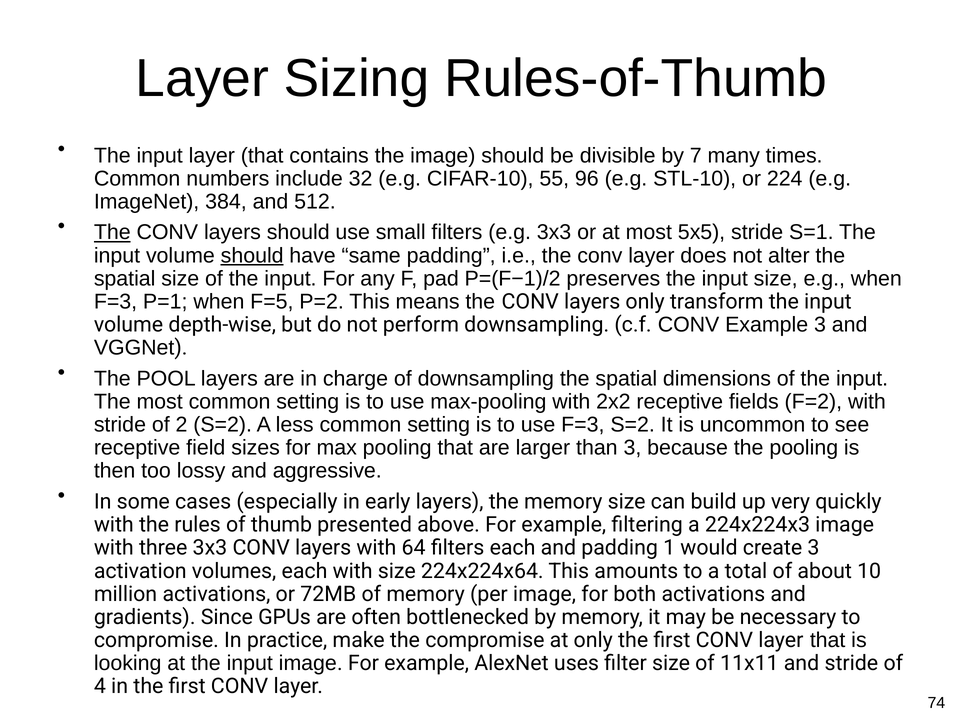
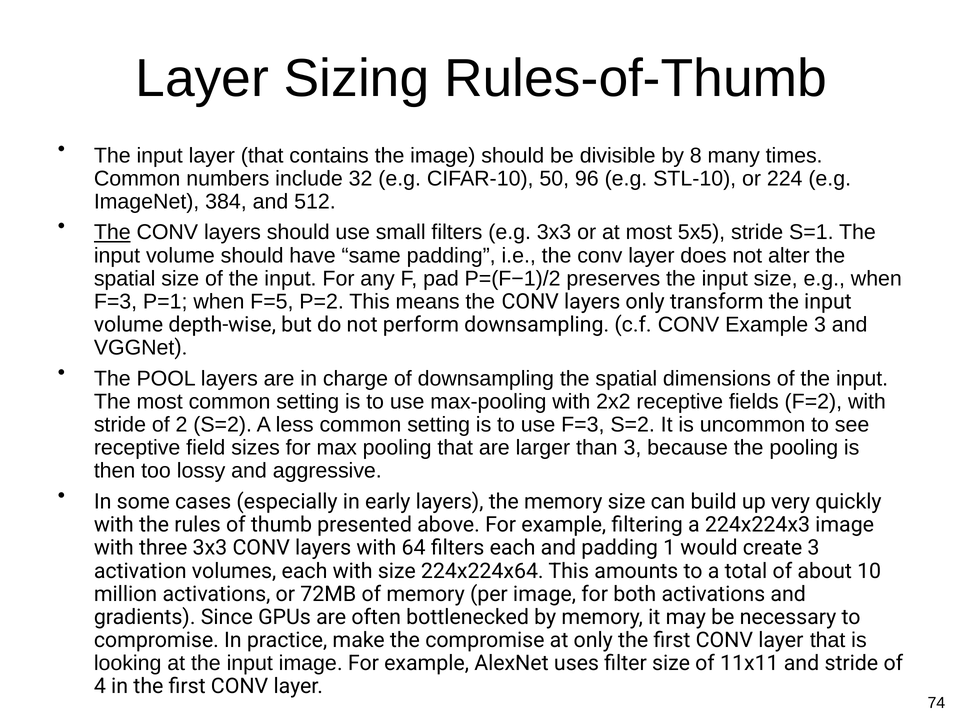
7: 7 -> 8 (696, 156)
55: 55 -> 50 (554, 179)
should underline: present -> none (252, 256)
